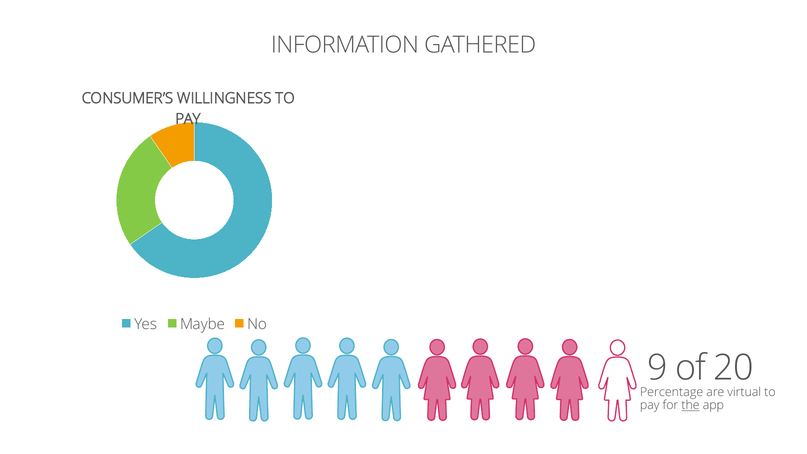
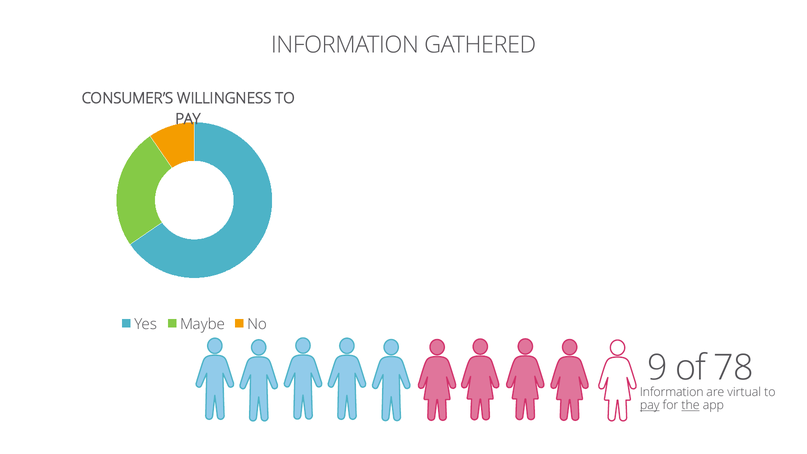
20: 20 -> 78 (734, 368)
Percentage: Percentage -> Information (672, 392)
pay underline: none -> present (650, 405)
